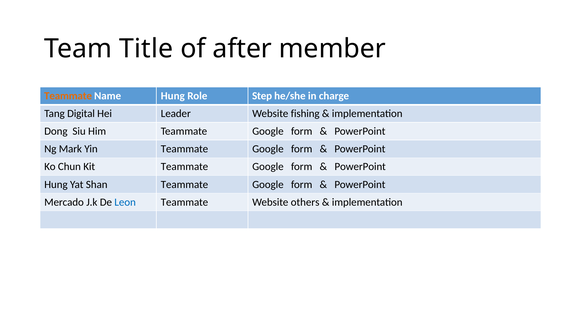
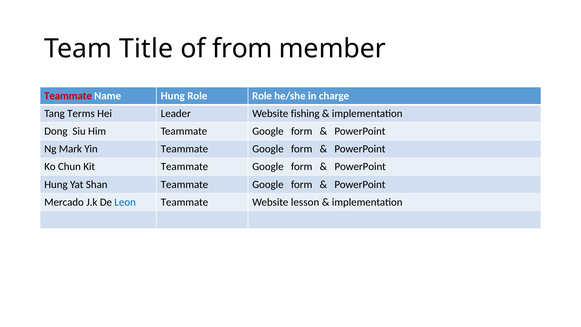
after: after -> from (242, 49)
Teammate colour: orange -> red (68, 96)
Role Step: Step -> Role (262, 96)
Digital: Digital -> Terms (81, 114)
others: others -> lesson (305, 202)
